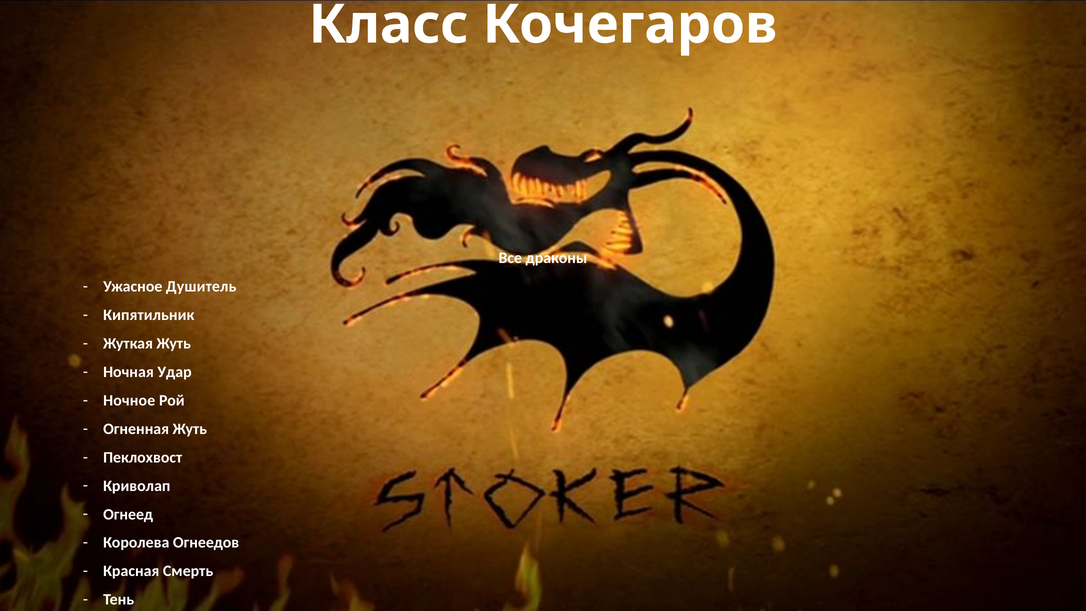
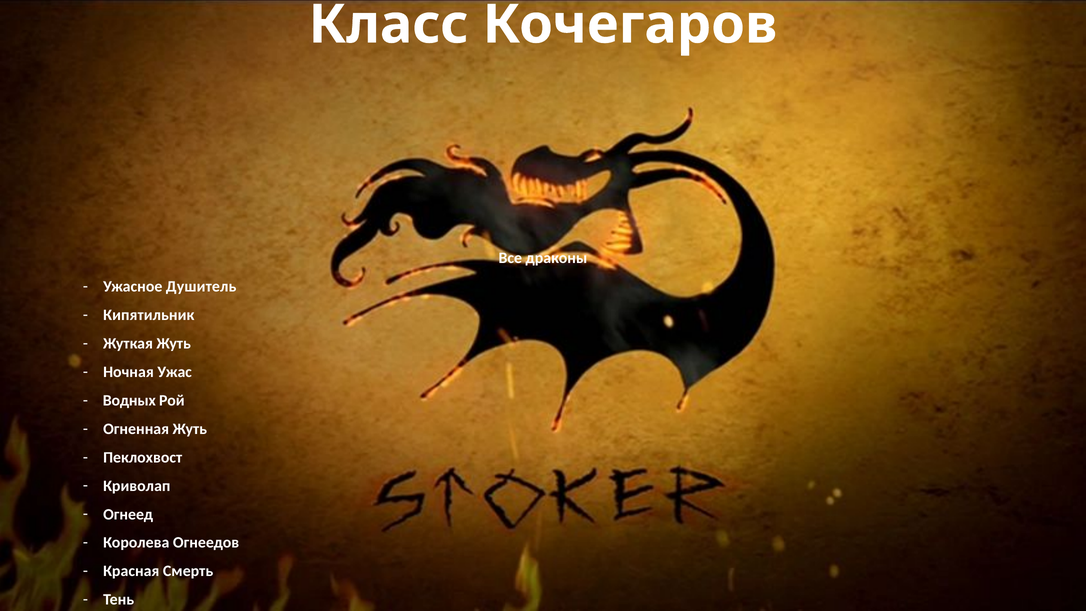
Удар: Удар -> Ужас (175, 372)
Ночное: Ночное -> Водных (129, 400)
